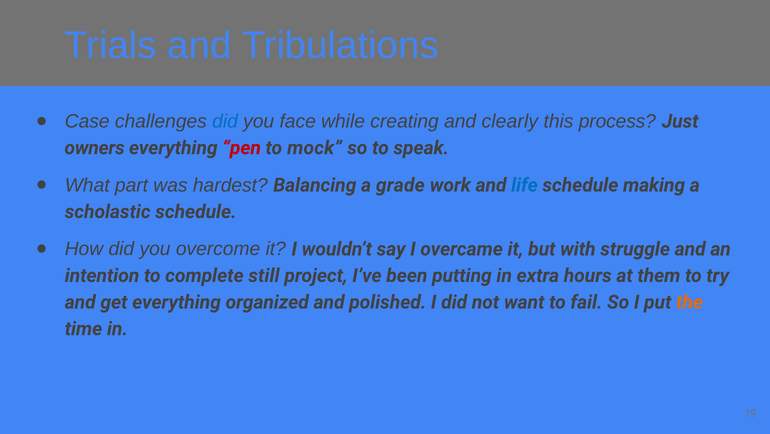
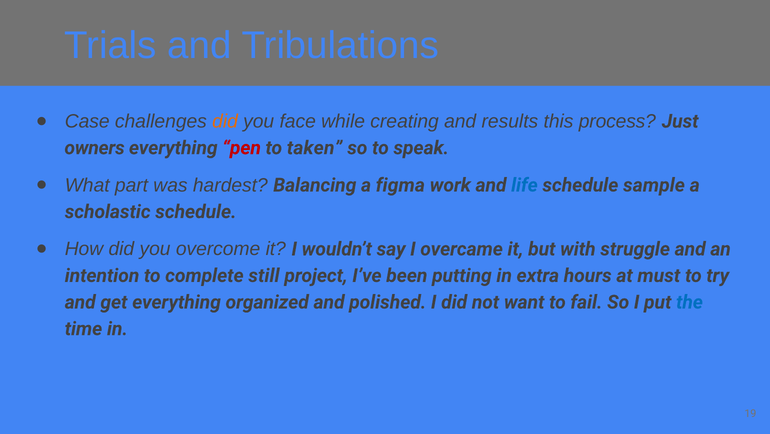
did colour: blue -> orange (225, 121)
clearly: clearly -> results (510, 121)
mock: mock -> taken (315, 148)
grade: grade -> figma (400, 185)
making: making -> sample (654, 185)
them: them -> must (659, 275)
the colour: orange -> blue (689, 302)
